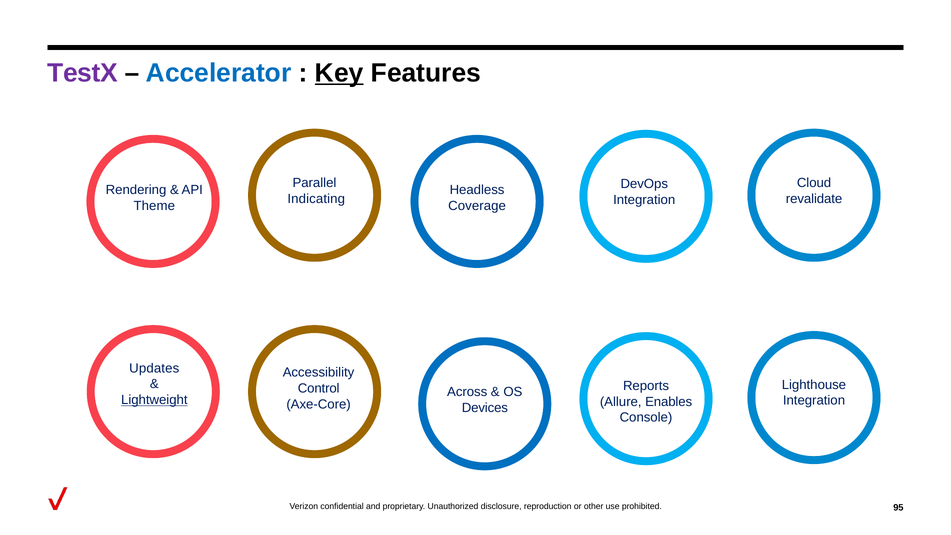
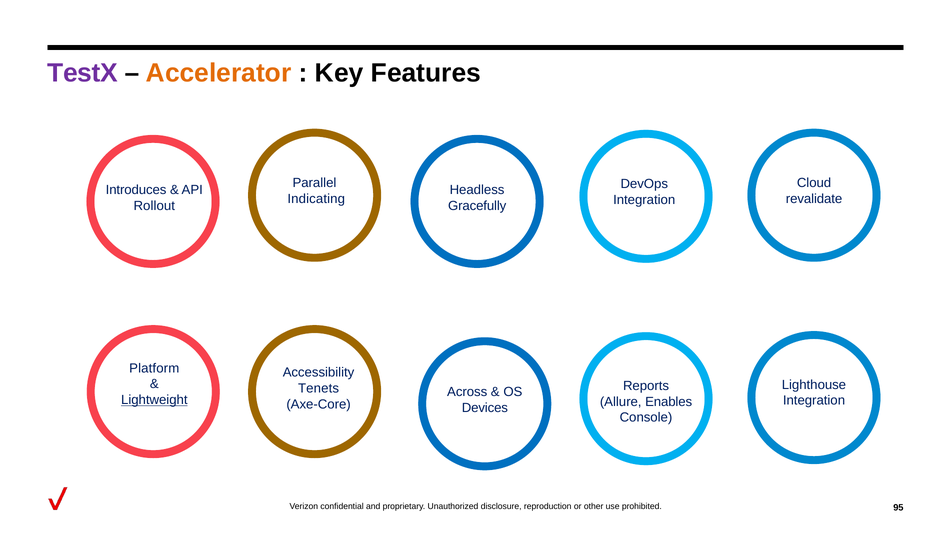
Accelerator colour: blue -> orange (219, 73)
Key underline: present -> none (339, 73)
Rendering: Rendering -> Introduces (136, 190)
Coverage: Coverage -> Gracefully (477, 206)
Theme: Theme -> Rollout (154, 206)
Updates: Updates -> Platform (154, 368)
Control: Control -> Tenets (319, 388)
